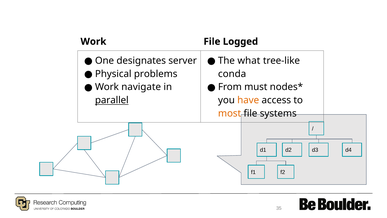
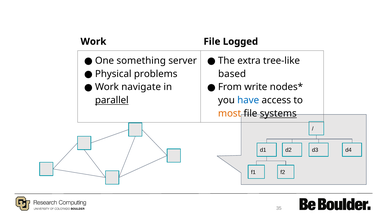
designates: designates -> something (141, 61)
what: what -> extra (249, 61)
conda: conda -> based (232, 74)
must: must -> write (256, 87)
have colour: orange -> blue (248, 100)
systems underline: none -> present (278, 113)
